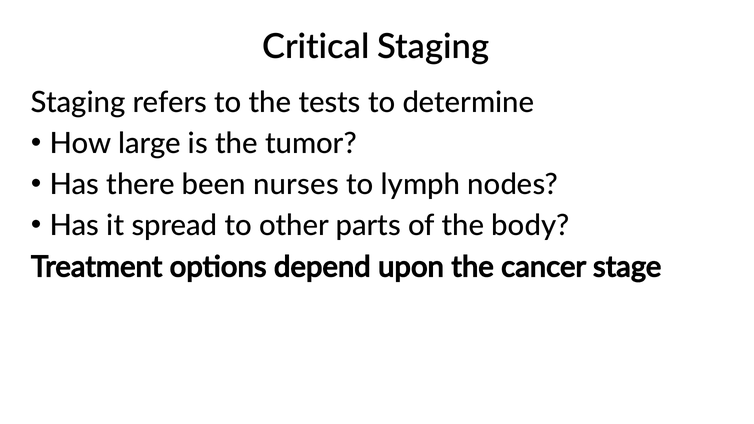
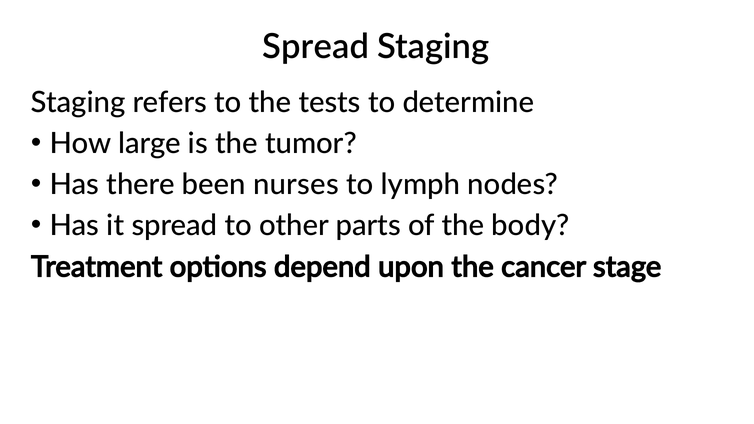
Critical: Critical -> Spread (316, 47)
